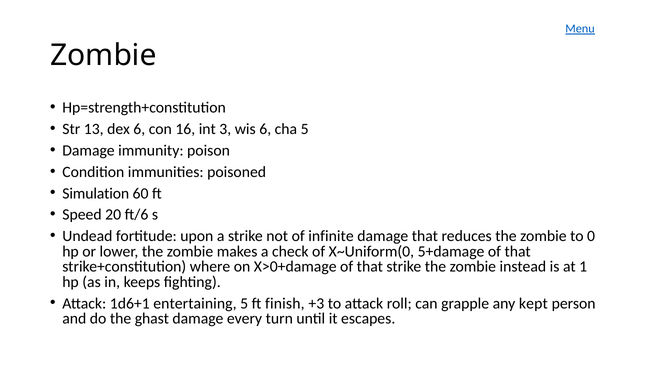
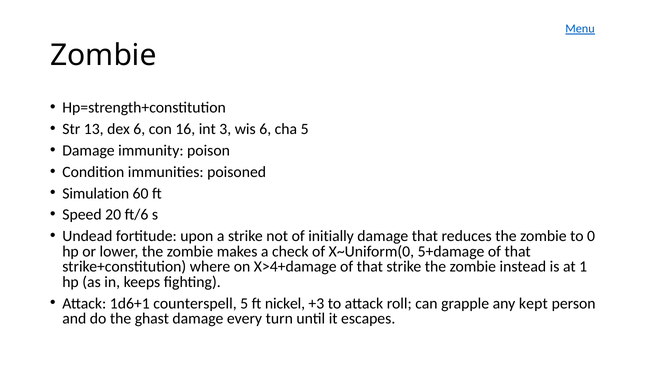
infinite: infinite -> initially (331, 236)
X>0+damage: X>0+damage -> X>4+damage (295, 267)
entertaining: entertaining -> counterspell (195, 303)
finish: finish -> nickel (285, 303)
